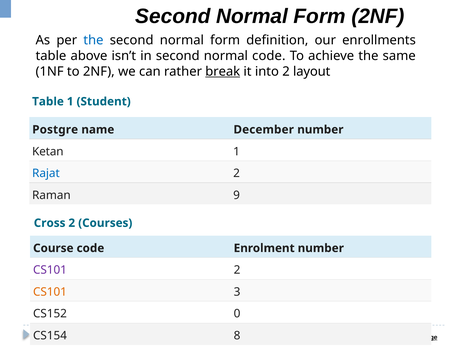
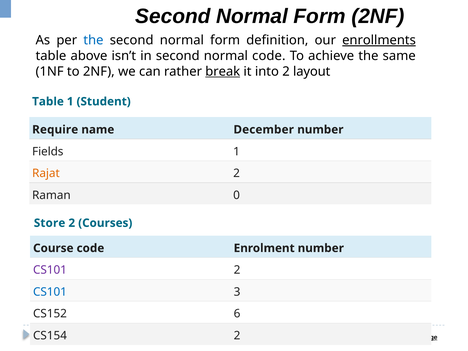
enrollments underline: none -> present (379, 40)
Postgre: Postgre -> Require (55, 130)
Ketan: Ketan -> Fields (48, 151)
Rajat colour: blue -> orange (46, 173)
9: 9 -> 0 (237, 195)
Cross: Cross -> Store (50, 223)
CS101 colour: orange -> blue (50, 292)
0: 0 -> 6 (237, 314)
CS154 8: 8 -> 2 (237, 336)
